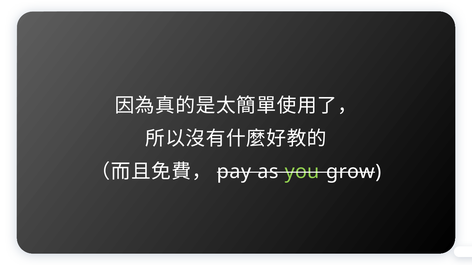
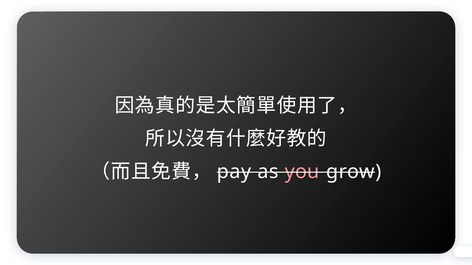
you colour: light green -> pink (302, 172)
